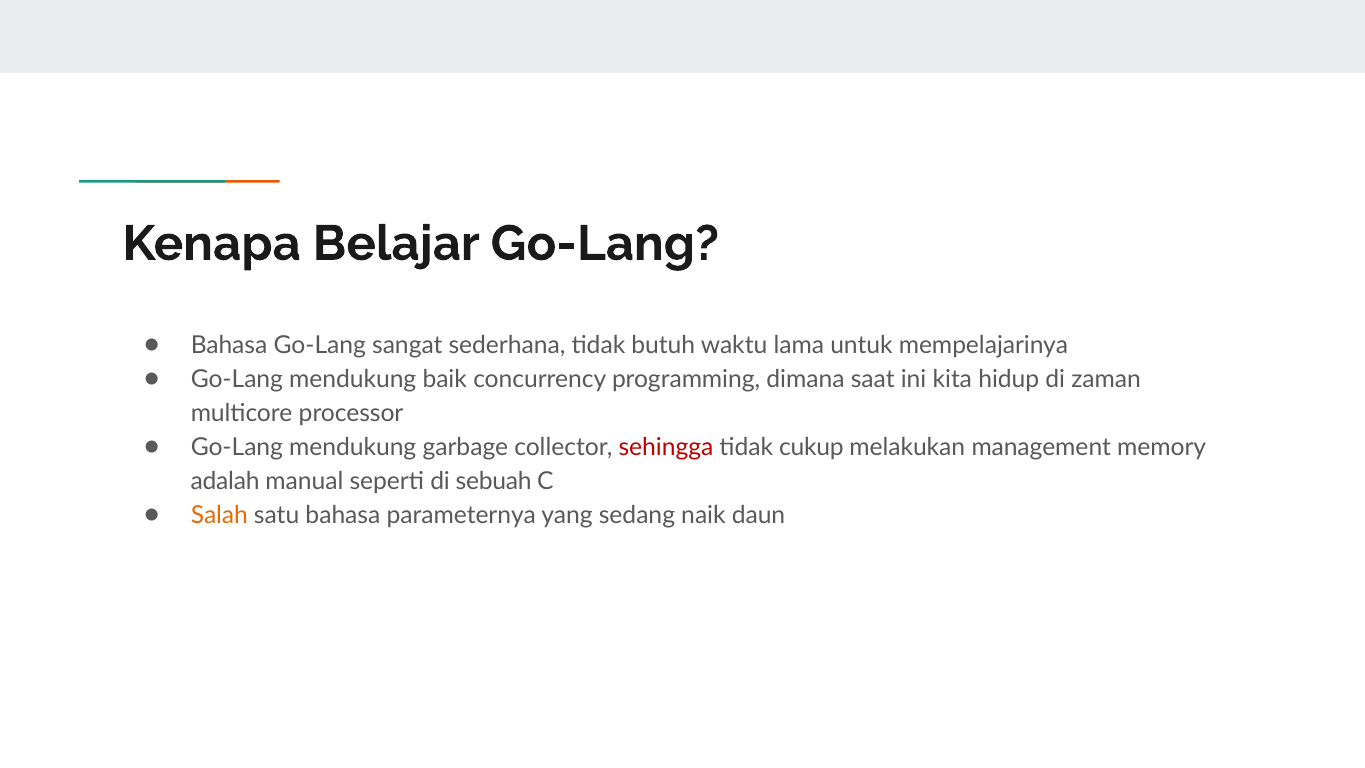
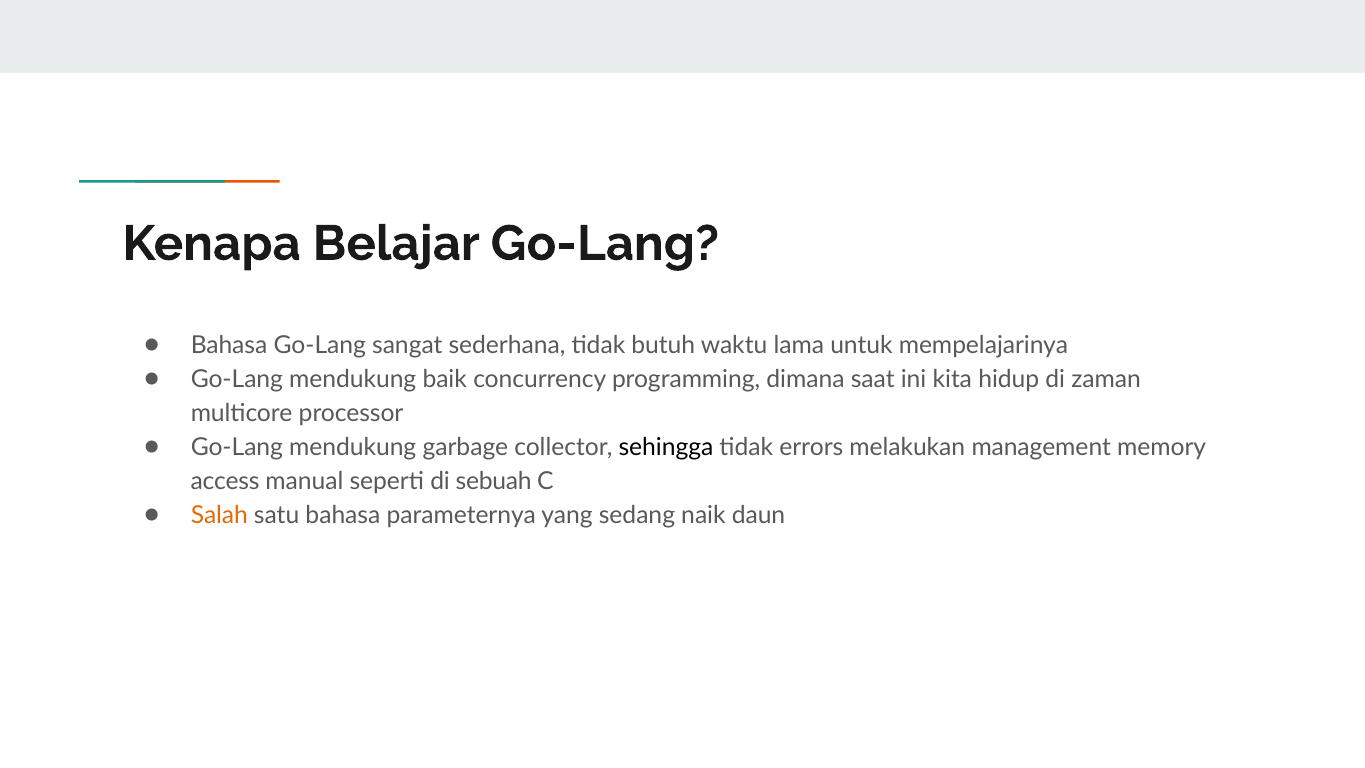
sehingga colour: red -> black (666, 447)
cukup: cukup -> errors (811, 447)
adalah: adalah -> access (225, 481)
